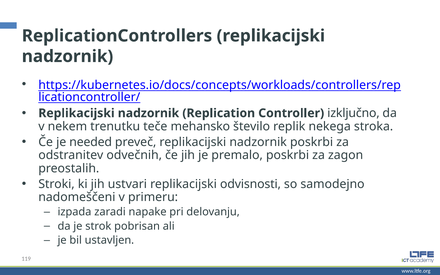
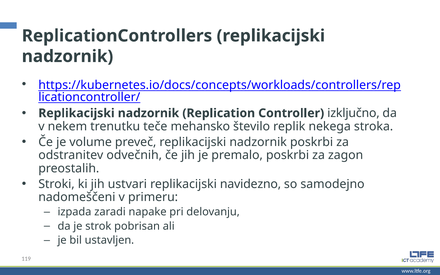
needed: needed -> volume (91, 142)
odvisnosti: odvisnosti -> navidezno (250, 184)
